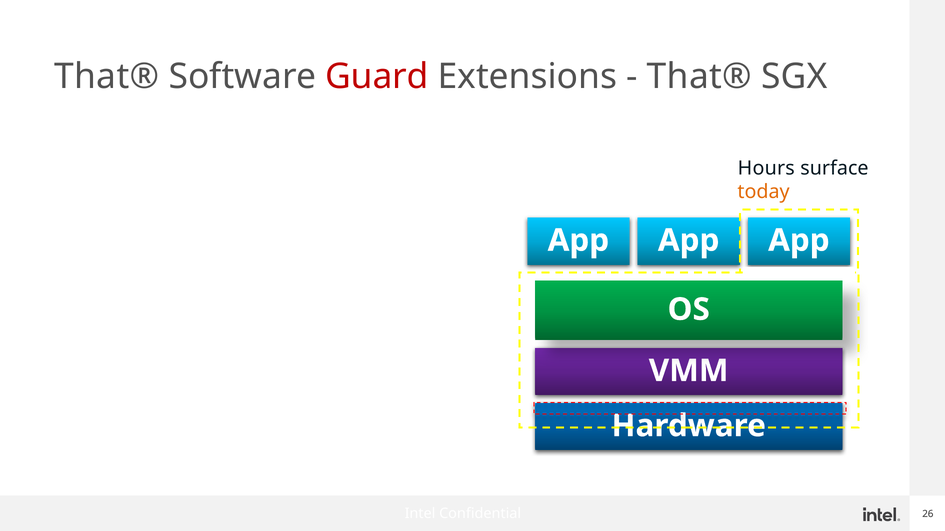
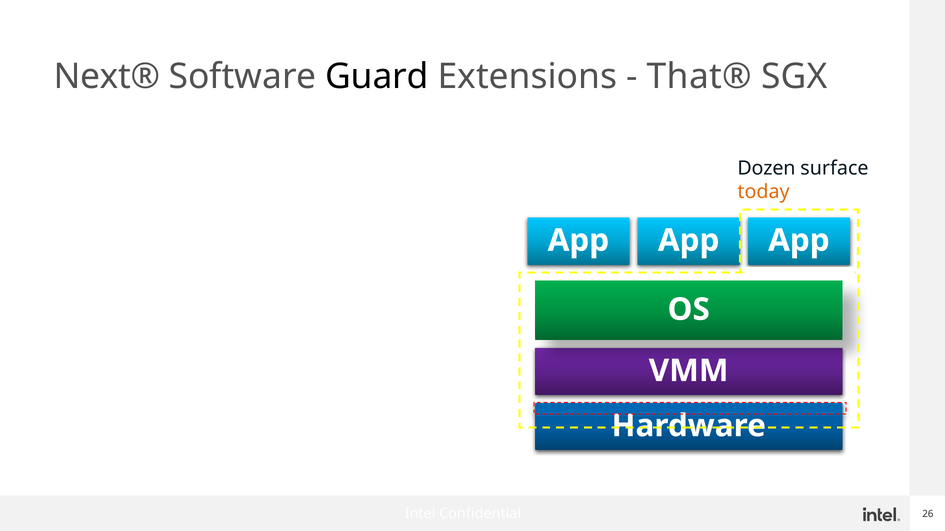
That®: That® -> Next® (107, 77)
Guard colour: red -> black (377, 77)
Hours: Hours -> Dozen (766, 168)
